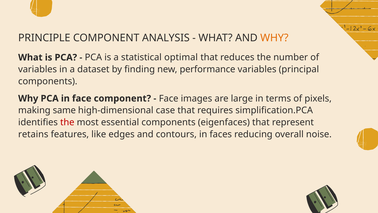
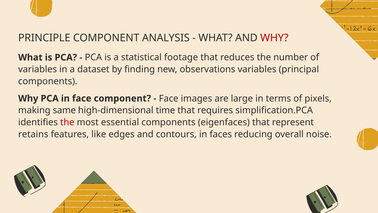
WHY colour: orange -> red (274, 38)
optimal: optimal -> footage (181, 57)
performance: performance -> observations (207, 69)
case: case -> time (165, 110)
